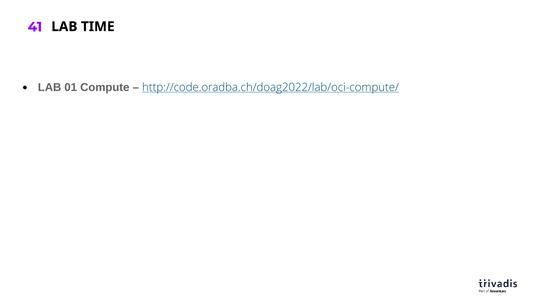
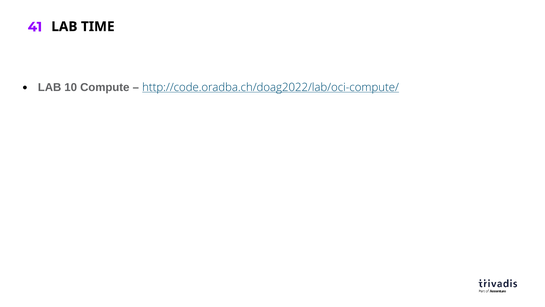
01: 01 -> 10 (71, 87)
